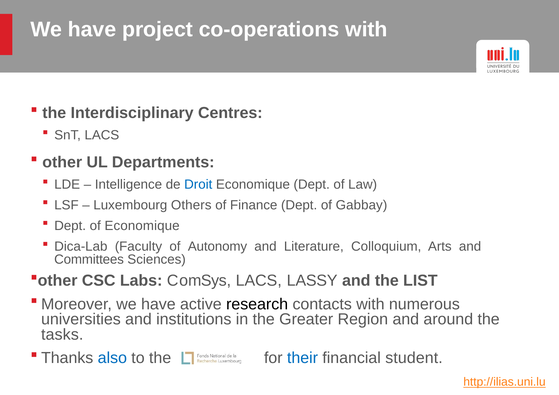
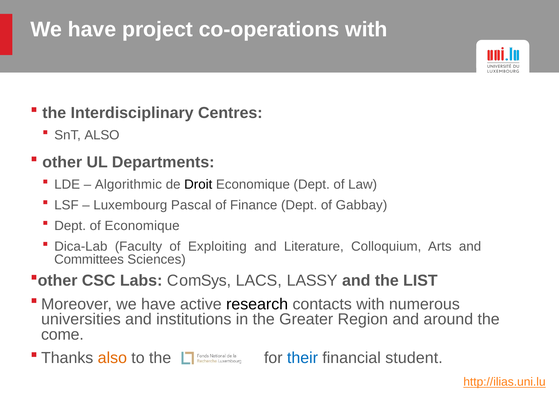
SnT LACS: LACS -> ALSO (102, 135)
Intelligence: Intelligence -> Algorithmic (128, 184)
Droit colour: blue -> black (198, 184)
Others: Others -> Pascal (191, 205)
Autonomy: Autonomy -> Exploiting (217, 247)
tasks: tasks -> come (62, 335)
also colour: blue -> orange (112, 358)
